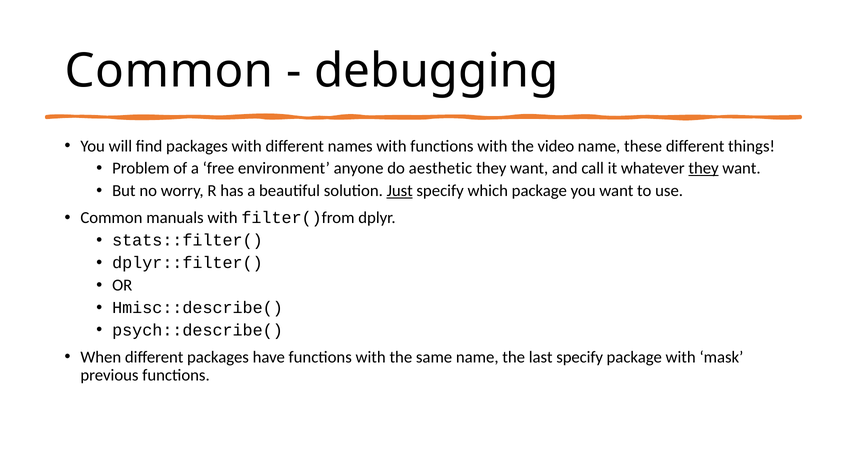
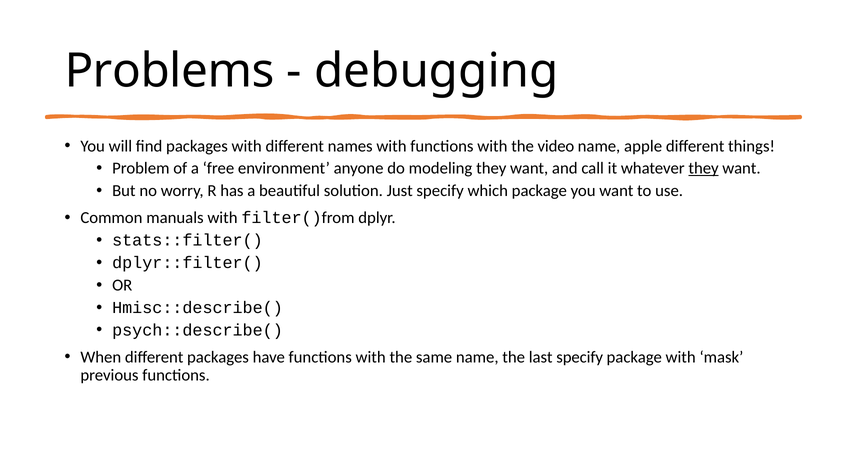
Common: Common -> Problems (170, 71)
these: these -> apple (643, 146)
aesthetic: aesthetic -> modeling (441, 169)
Just underline: present -> none (400, 191)
